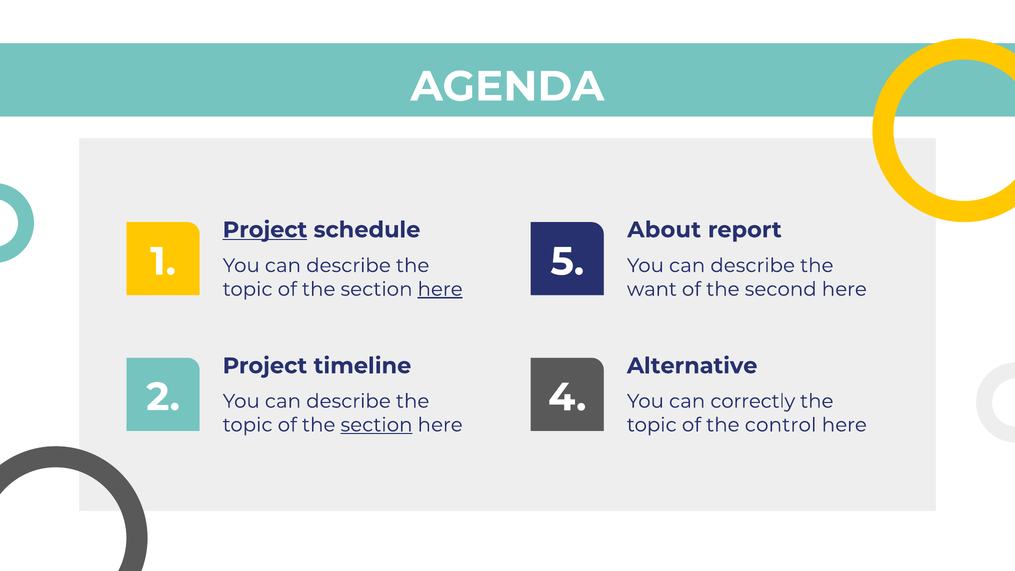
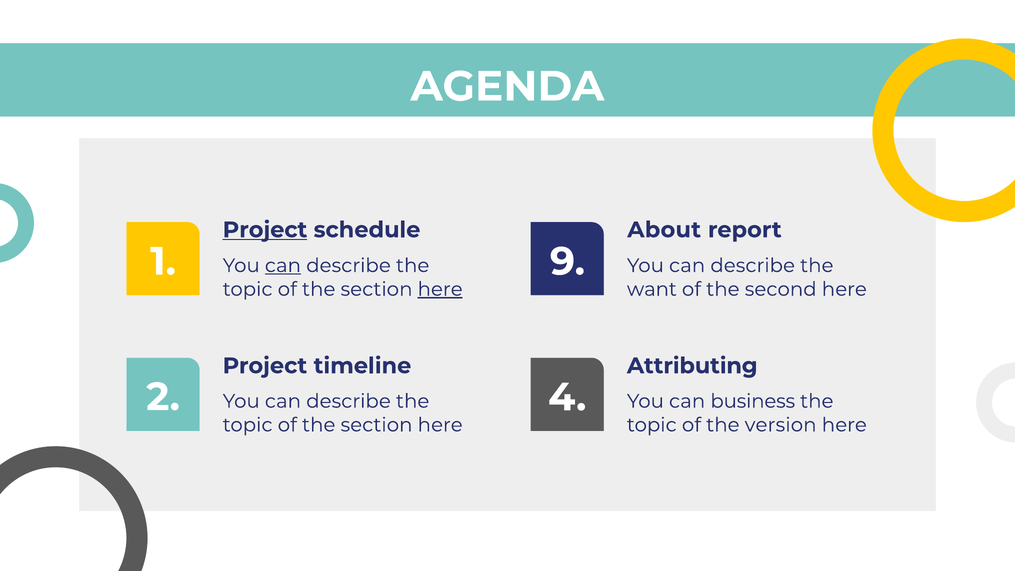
5: 5 -> 9 (567, 262)
can underline: none -> present (283, 266)
Alternative: Alternative -> Attributing (692, 366)
correctly: correctly -> business (753, 401)
section underline: present -> none (377, 425)
control: control -> version (781, 425)
